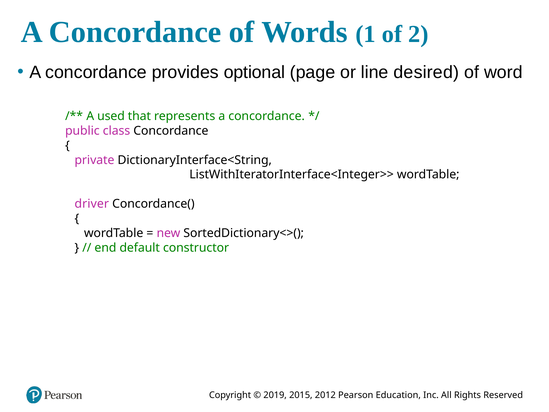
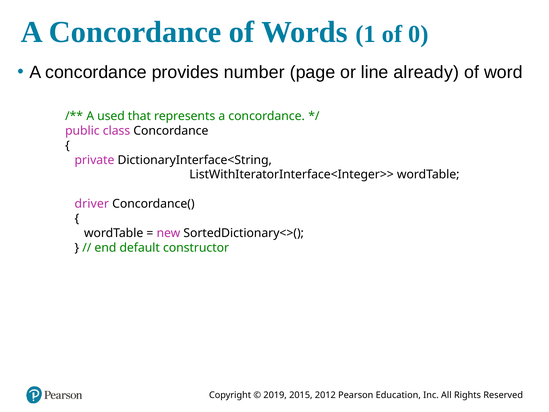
2: 2 -> 0 (418, 34)
optional: optional -> number (254, 72)
desired: desired -> already (426, 72)
